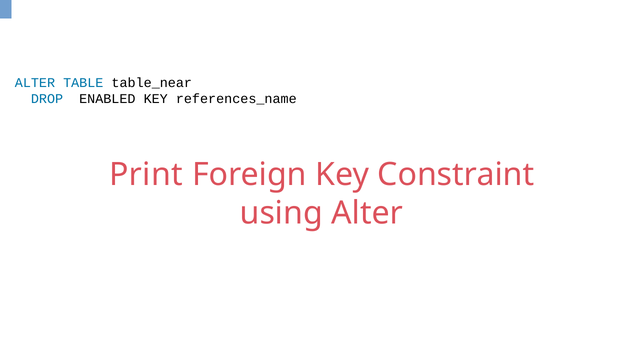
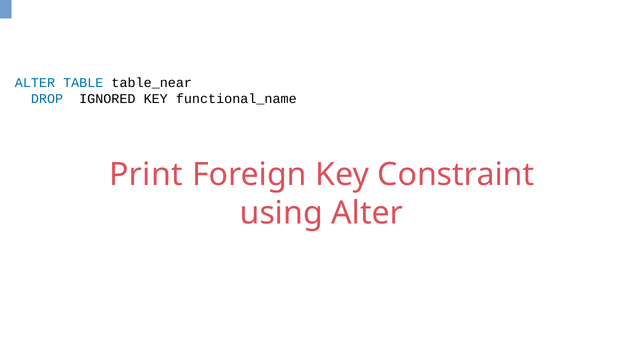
ENABLED: ENABLED -> IGNORED (107, 99)
references_name: references_name -> functional_name (236, 99)
